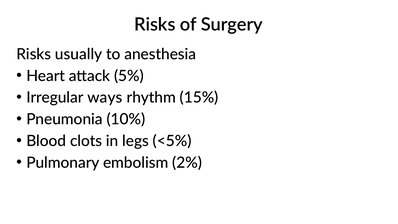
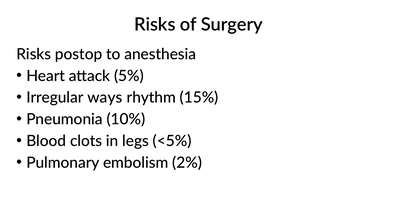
usually: usually -> postop (79, 54)
